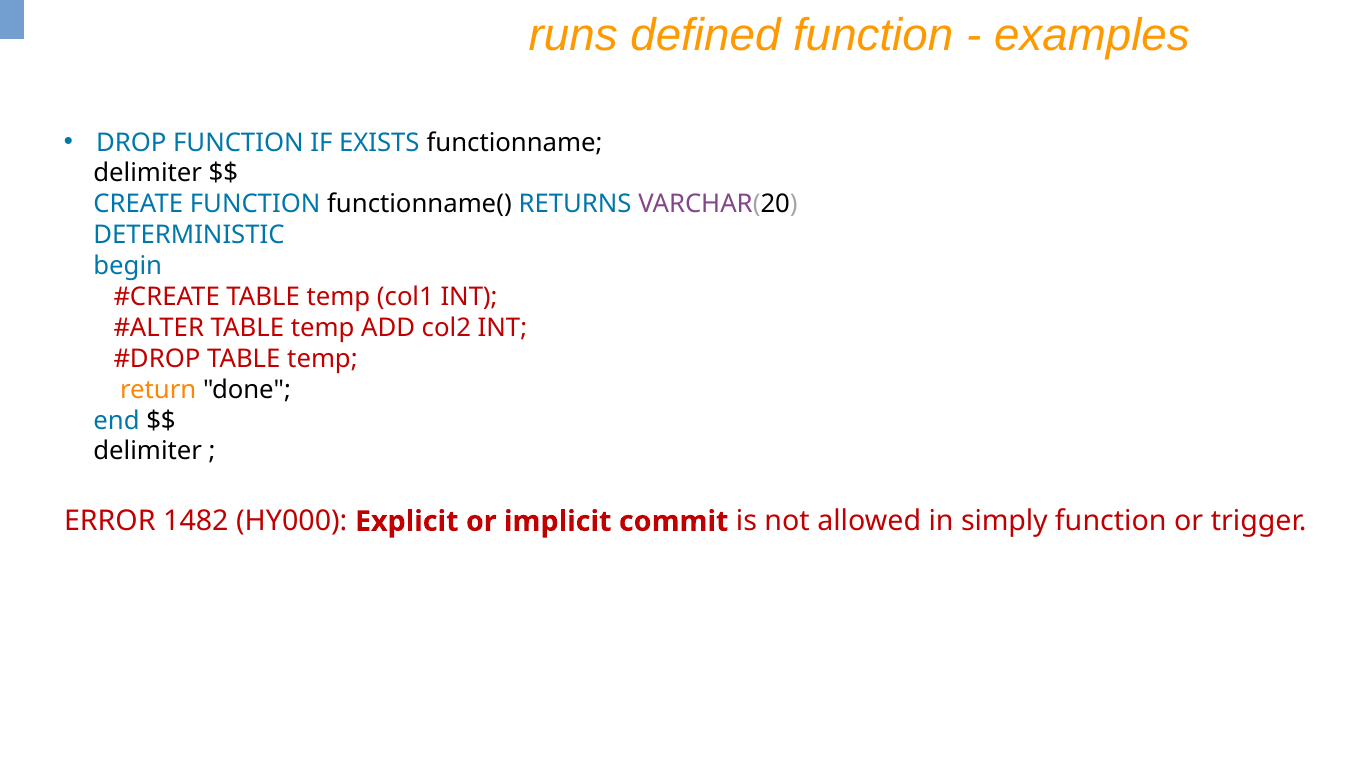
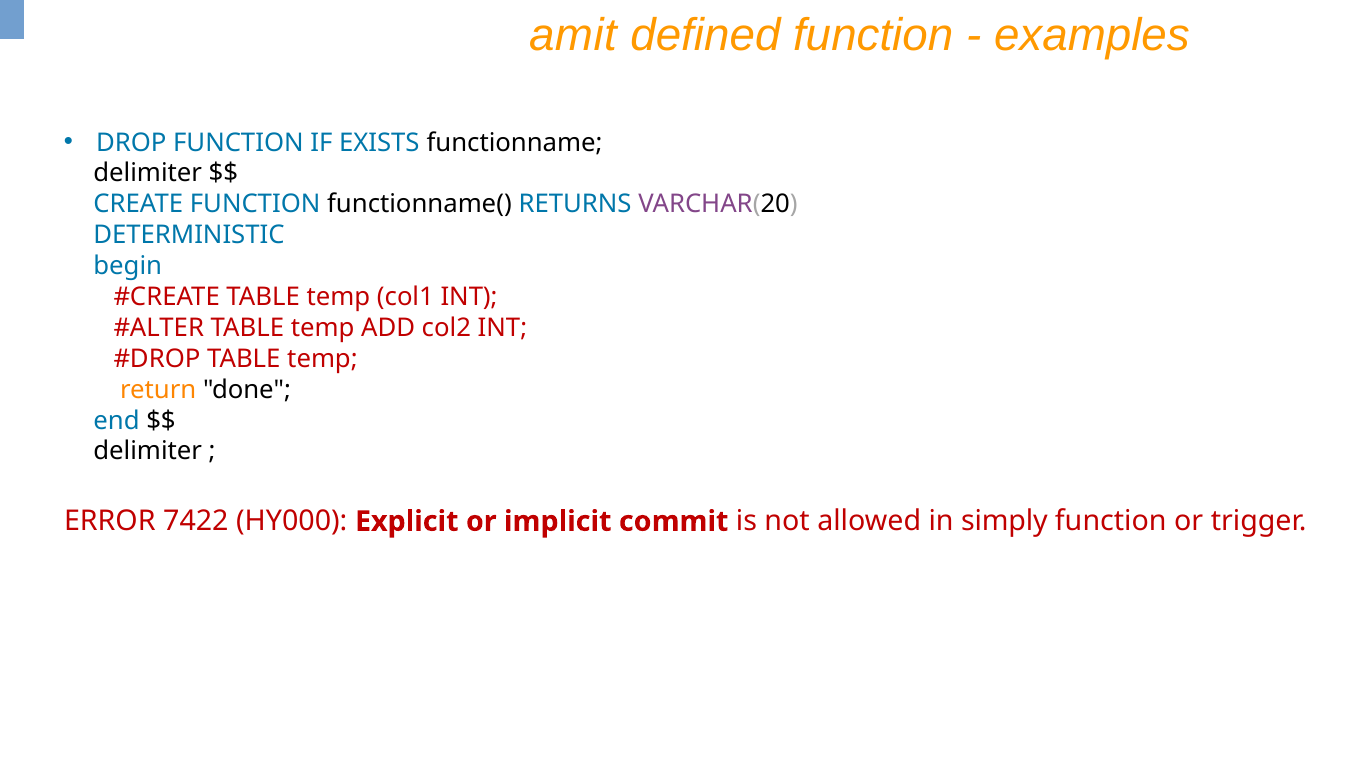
runs: runs -> amit (573, 36)
1482: 1482 -> 7422 (196, 521)
